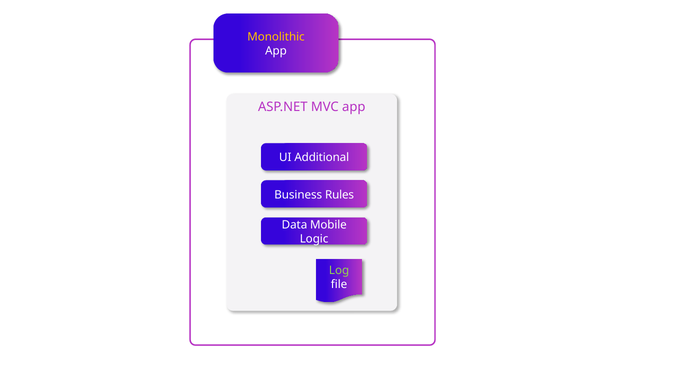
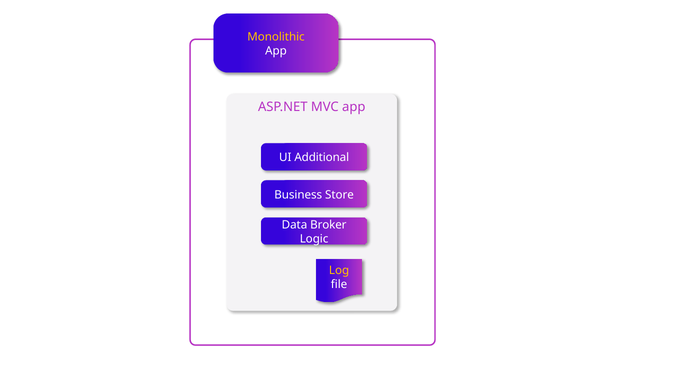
Rules: Rules -> Store (340, 194)
Mobile: Mobile -> Broker (328, 225)
Log colour: light green -> yellow (339, 270)
